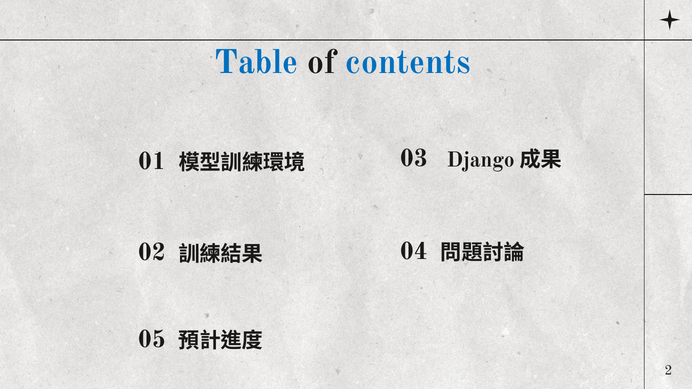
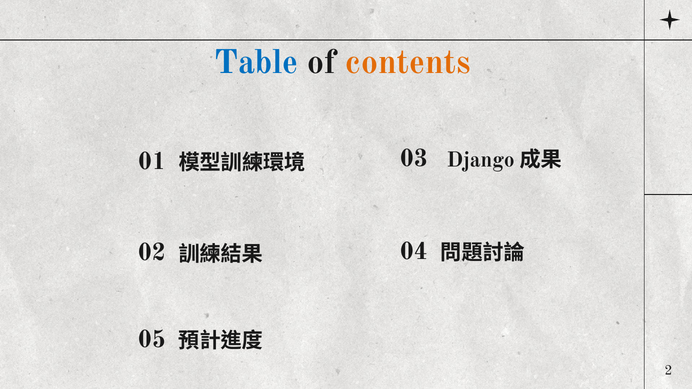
contents colour: blue -> orange (408, 62)
